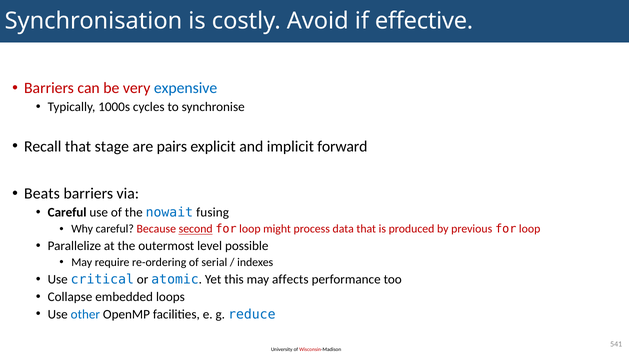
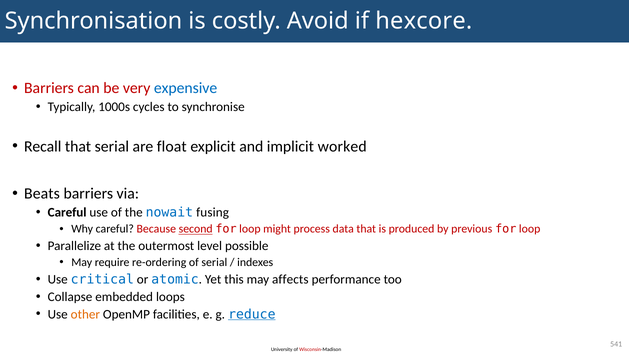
effective: effective -> hexcore (424, 21)
that stage: stage -> serial (112, 146)
pairs: pairs -> float (172, 146)
forward: forward -> worked (342, 146)
other colour: blue -> orange (85, 314)
reduce underline: none -> present (252, 314)
